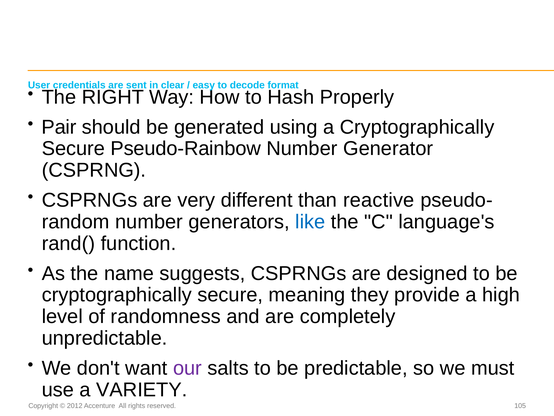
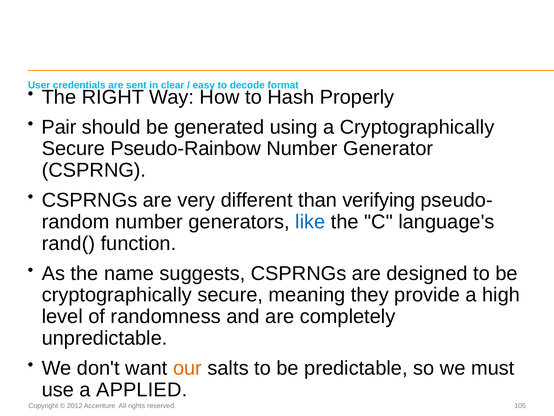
reactive: reactive -> verifying (379, 200)
our colour: purple -> orange (187, 368)
VARIETY: VARIETY -> APPLIED (142, 389)
